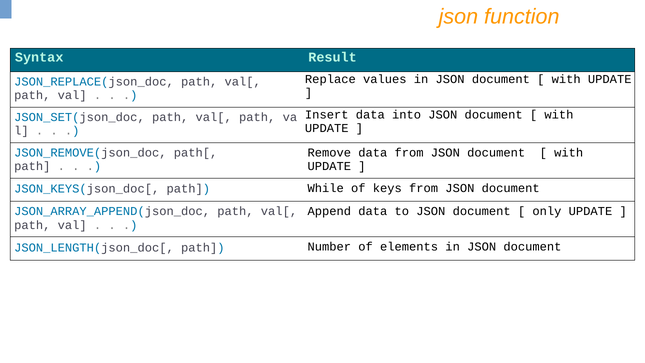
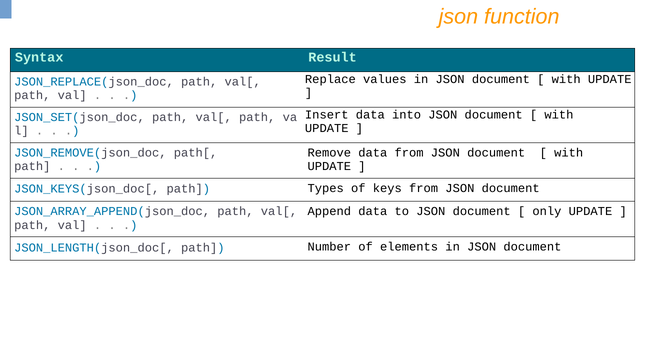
While: While -> Types (326, 188)
